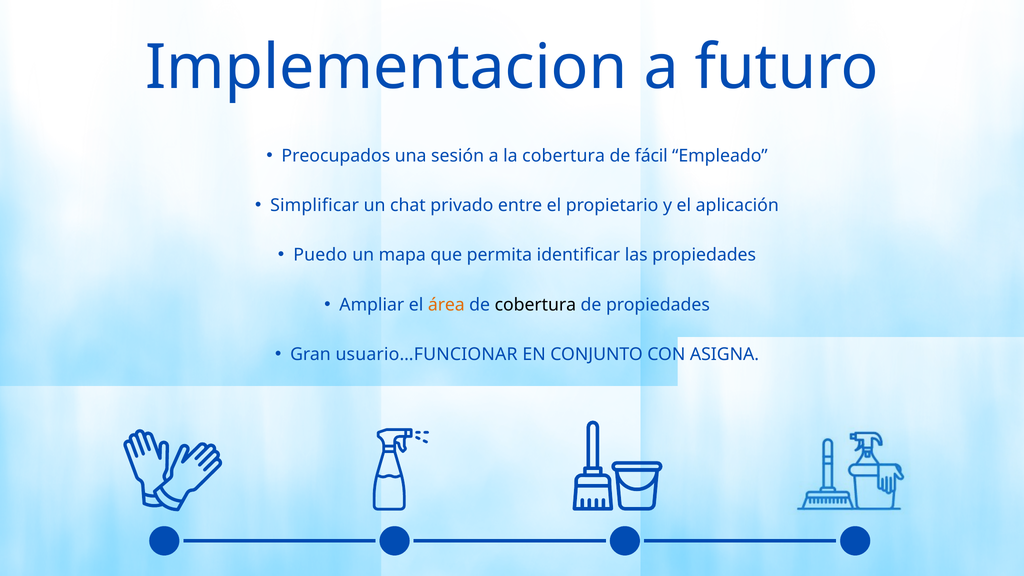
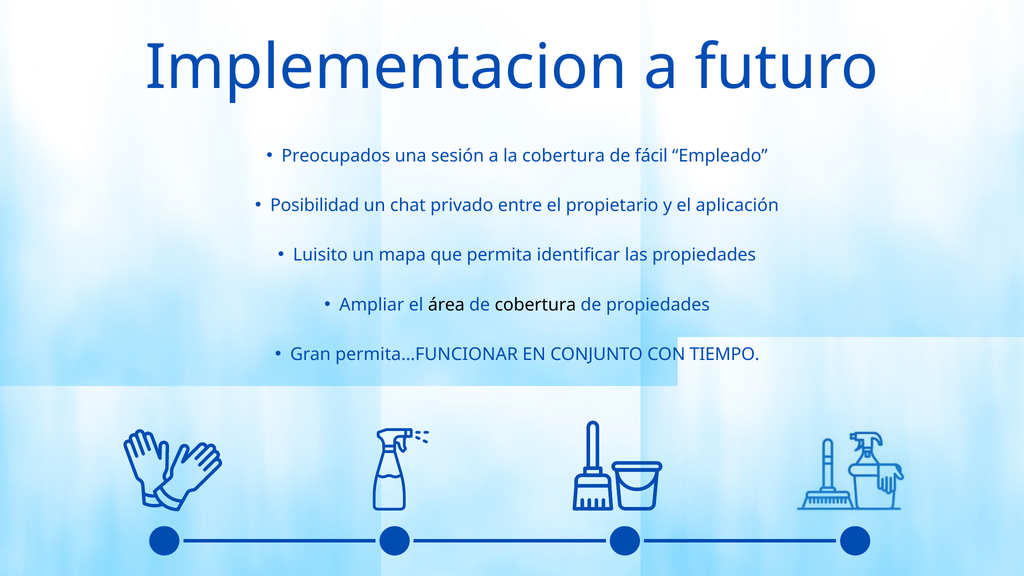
Simplificar: Simplificar -> Posibilidad (315, 206)
Puedo: Puedo -> Luisito (320, 255)
área colour: orange -> black (446, 305)
usuario…FUNCIONAR: usuario…FUNCIONAR -> permita…FUNCIONAR (427, 354)
ASIGNA: ASIGNA -> TIEMPO (725, 354)
